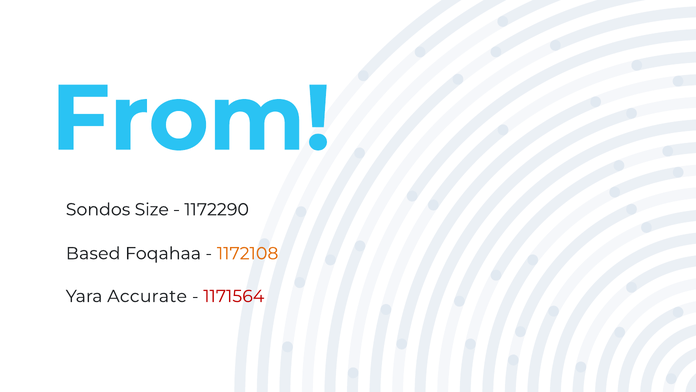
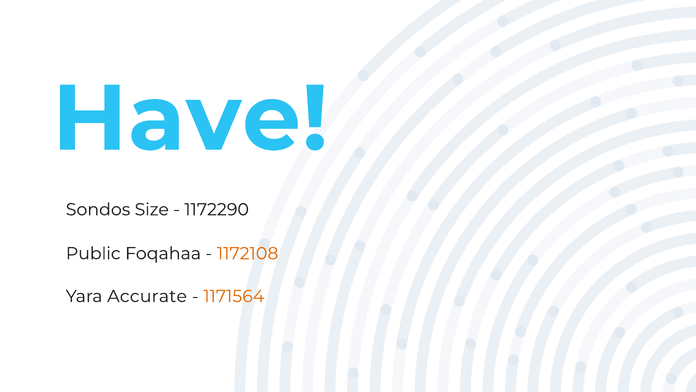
From: From -> Have (190, 119)
Based: Based -> Public (93, 253)
1171564 colour: red -> orange (234, 296)
